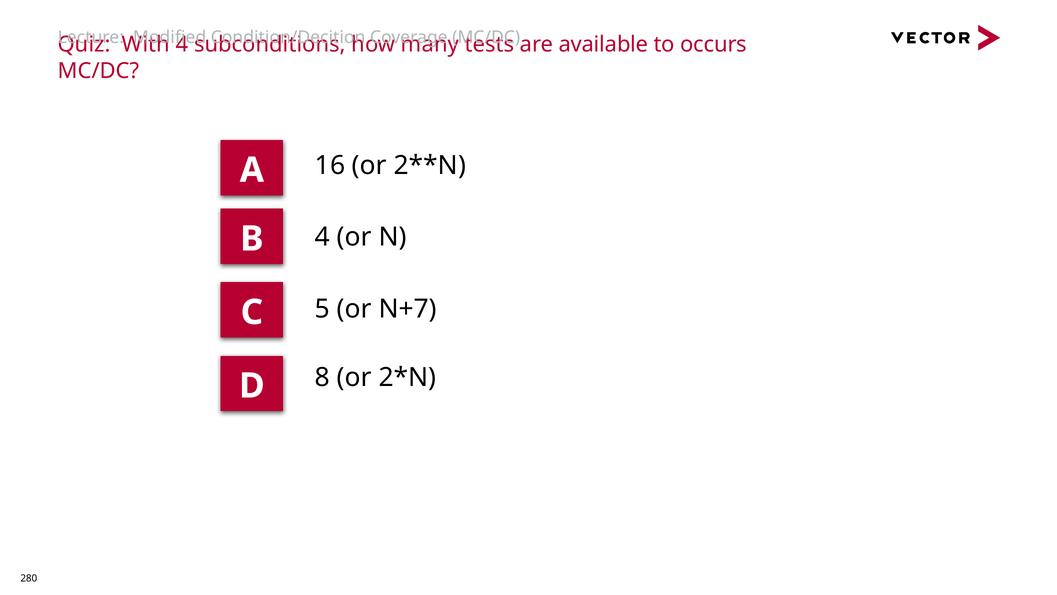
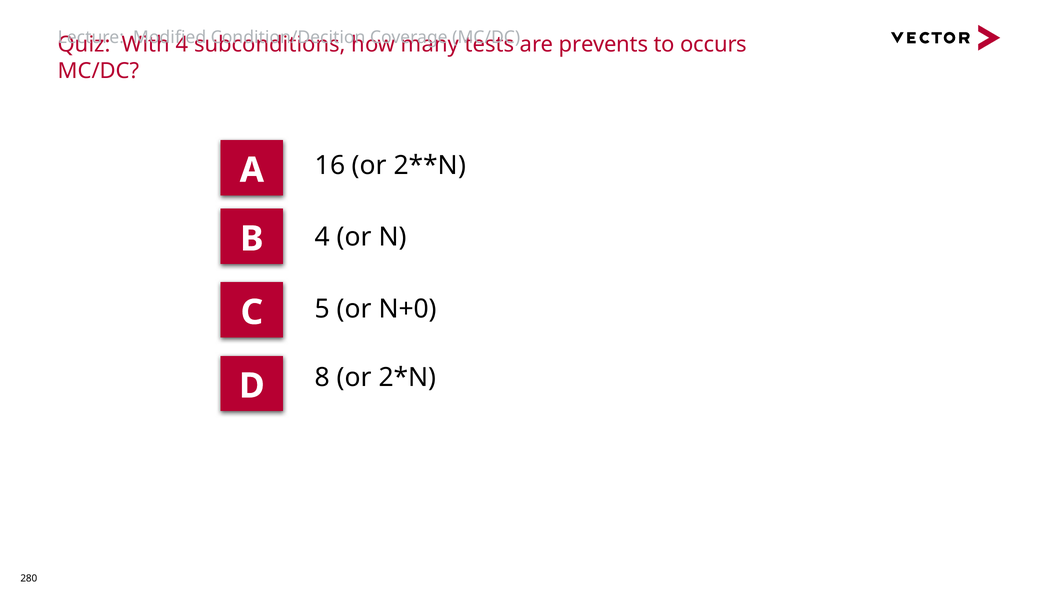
available: available -> prevents (604, 45)
N+7: N+7 -> N+0 (408, 309)
